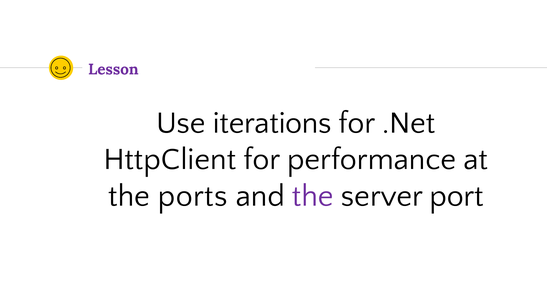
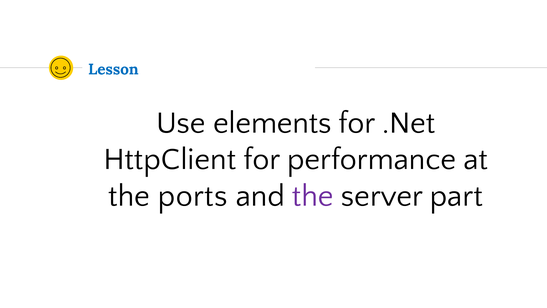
Lesson colour: purple -> blue (113, 69)
iterations: iterations -> elements (272, 123)
port: port -> part (456, 195)
